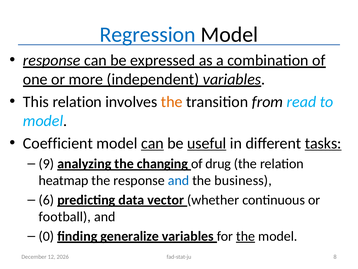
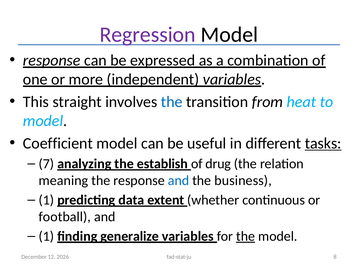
Regression colour: blue -> purple (148, 35)
This relation: relation -> straight (77, 102)
the colour: orange -> blue (172, 102)
read: read -> heat (301, 102)
can underline: present -> none (152, 143)
useful underline: present -> none (207, 143)
9: 9 -> 7 (46, 164)
changing: changing -> establish (162, 164)
heatmap: heatmap -> meaning (63, 180)
6: 6 -> 1 (46, 200)
vector: vector -> extent (166, 200)
0: 0 -> 1 (46, 236)
